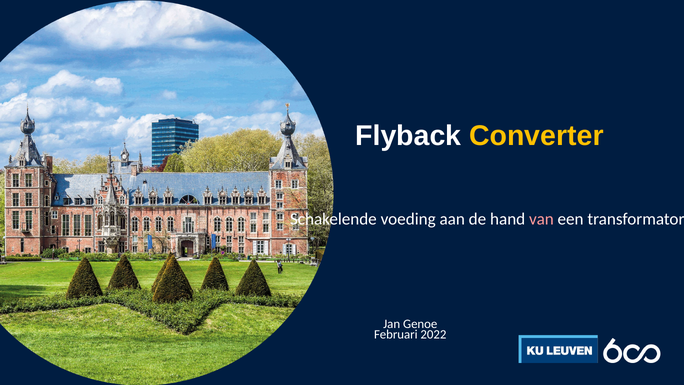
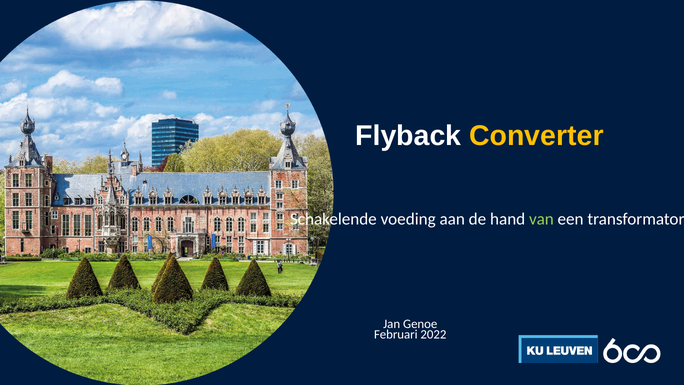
van colour: pink -> light green (541, 219)
